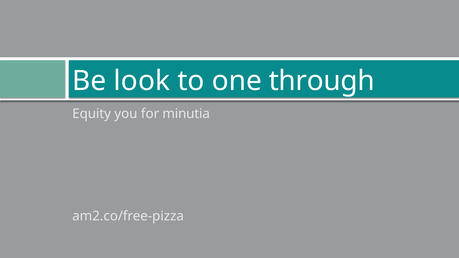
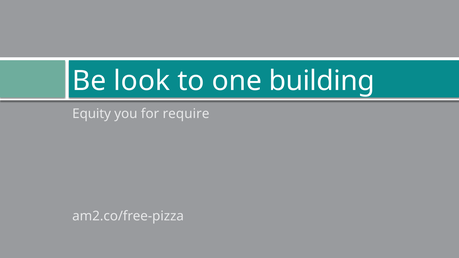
through: through -> building (322, 81)
minutia: minutia -> require (186, 114)
